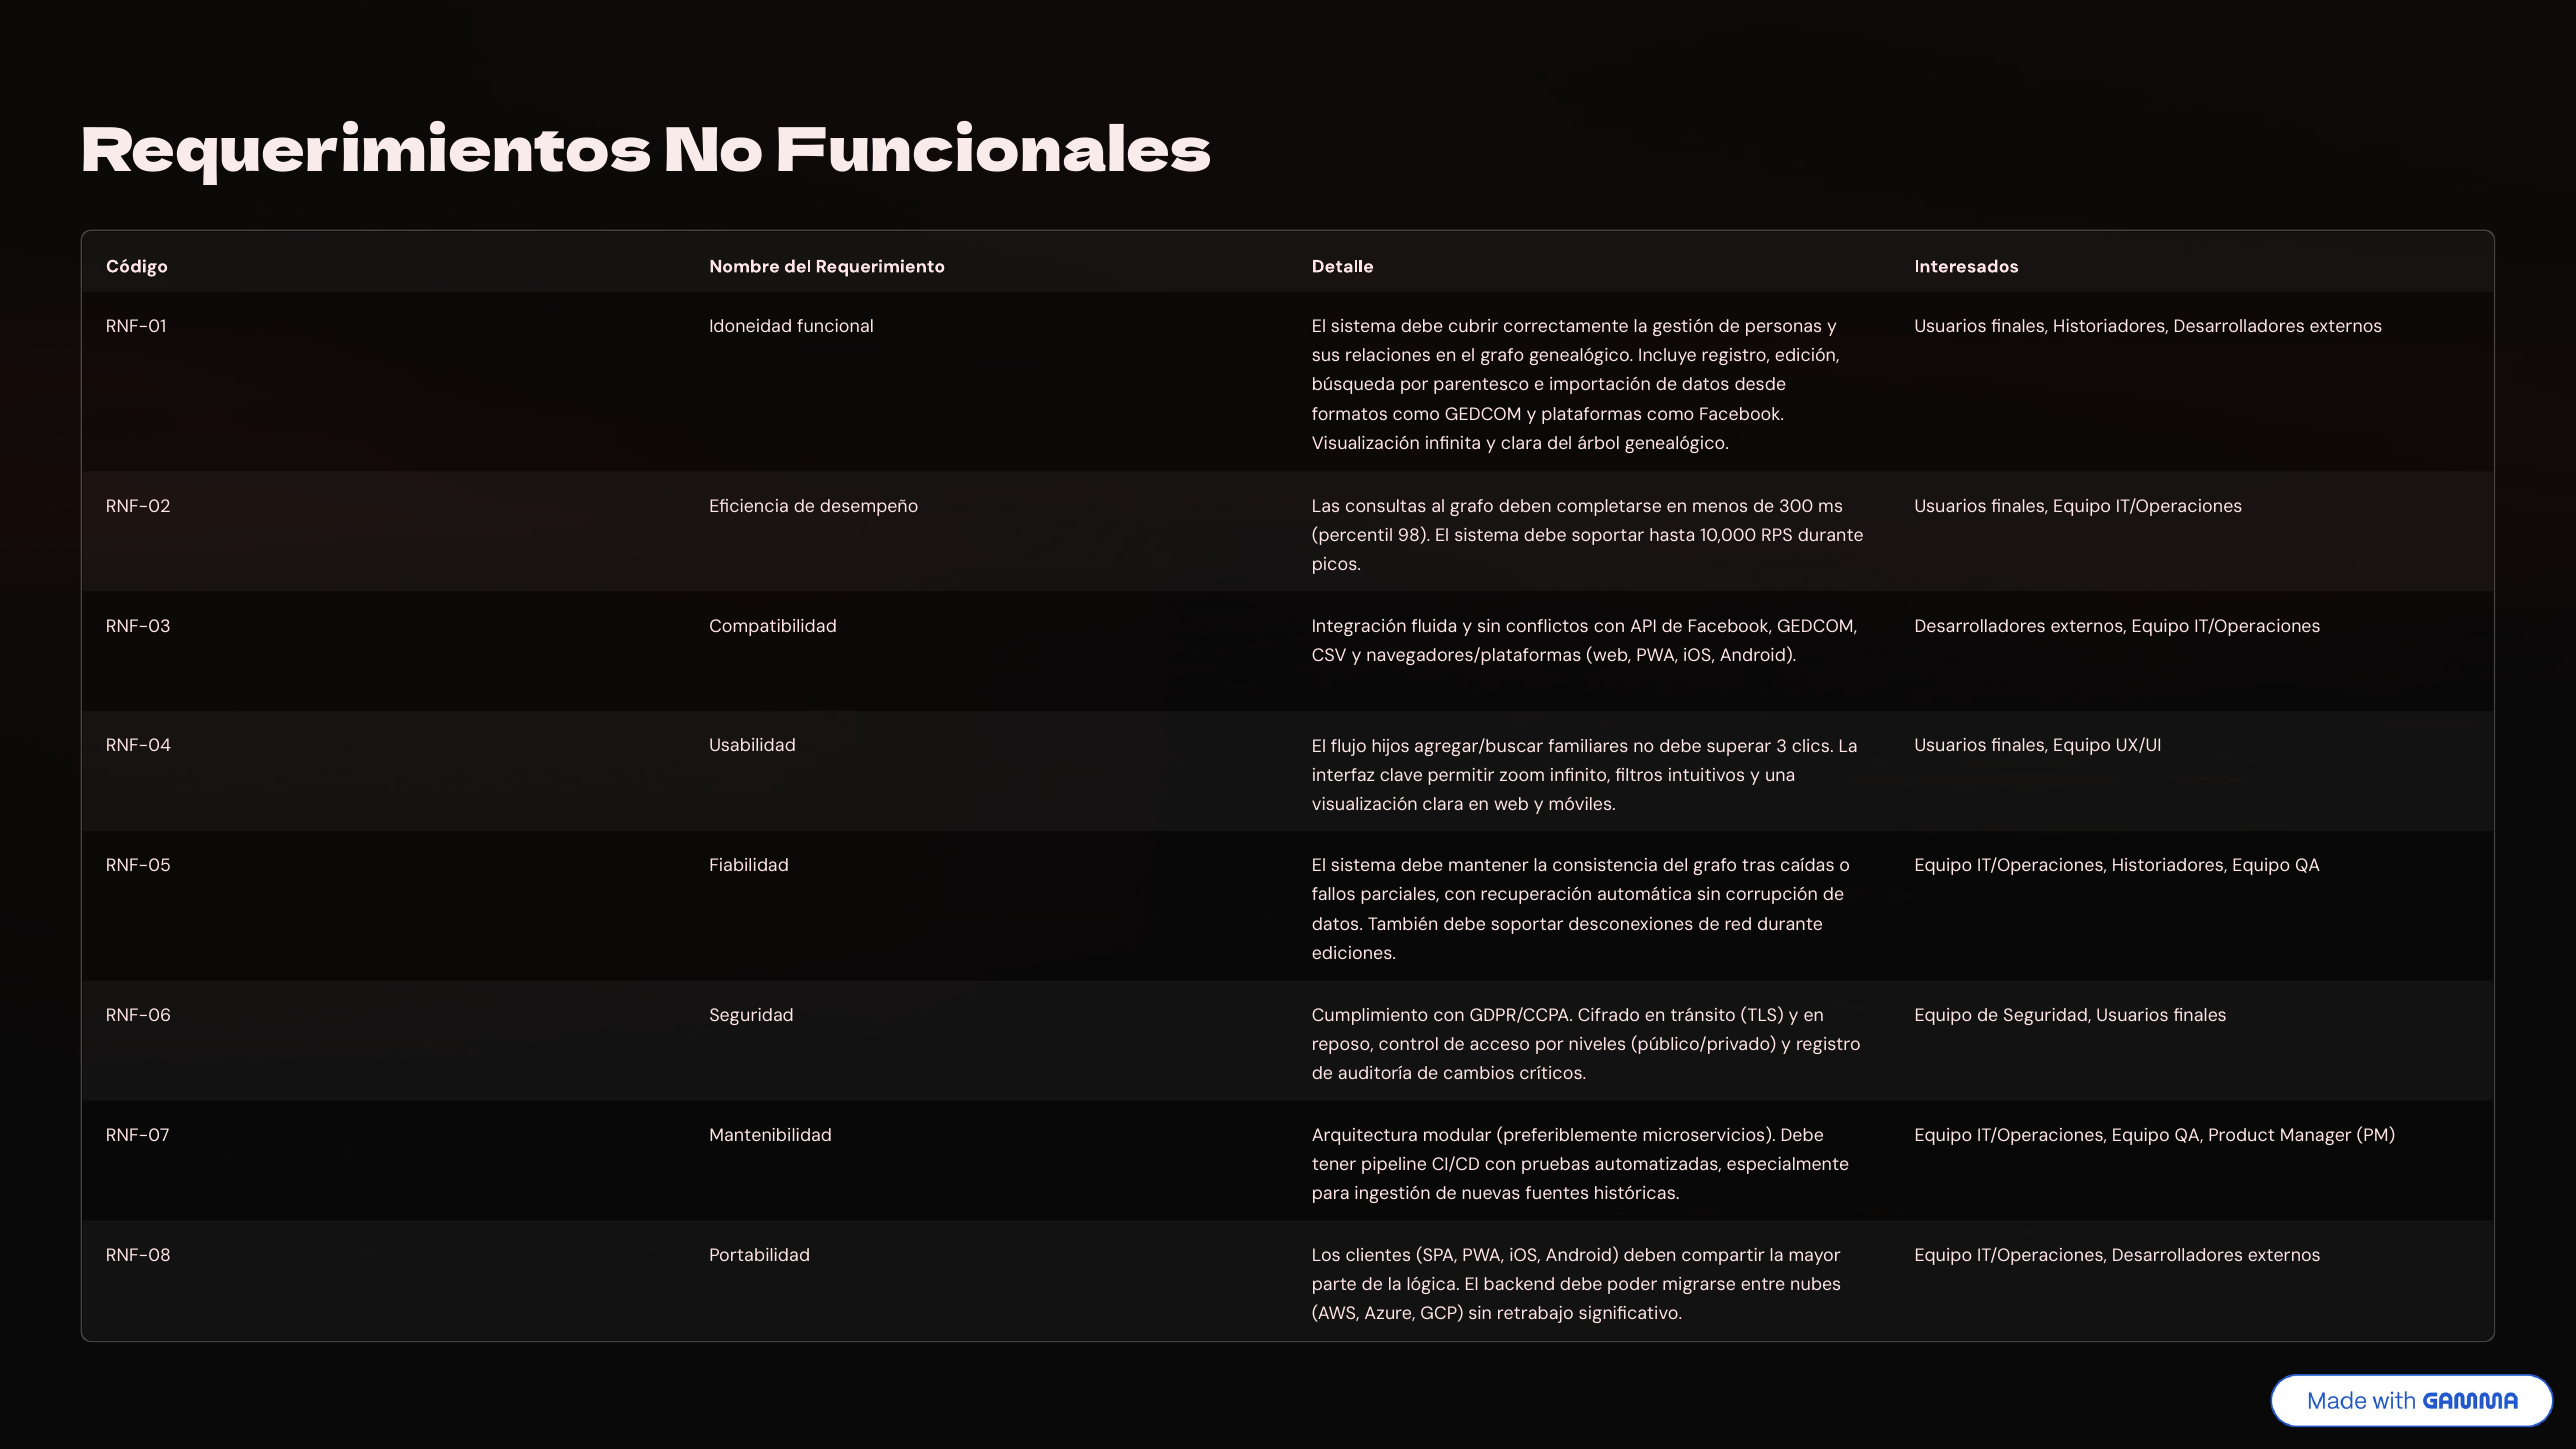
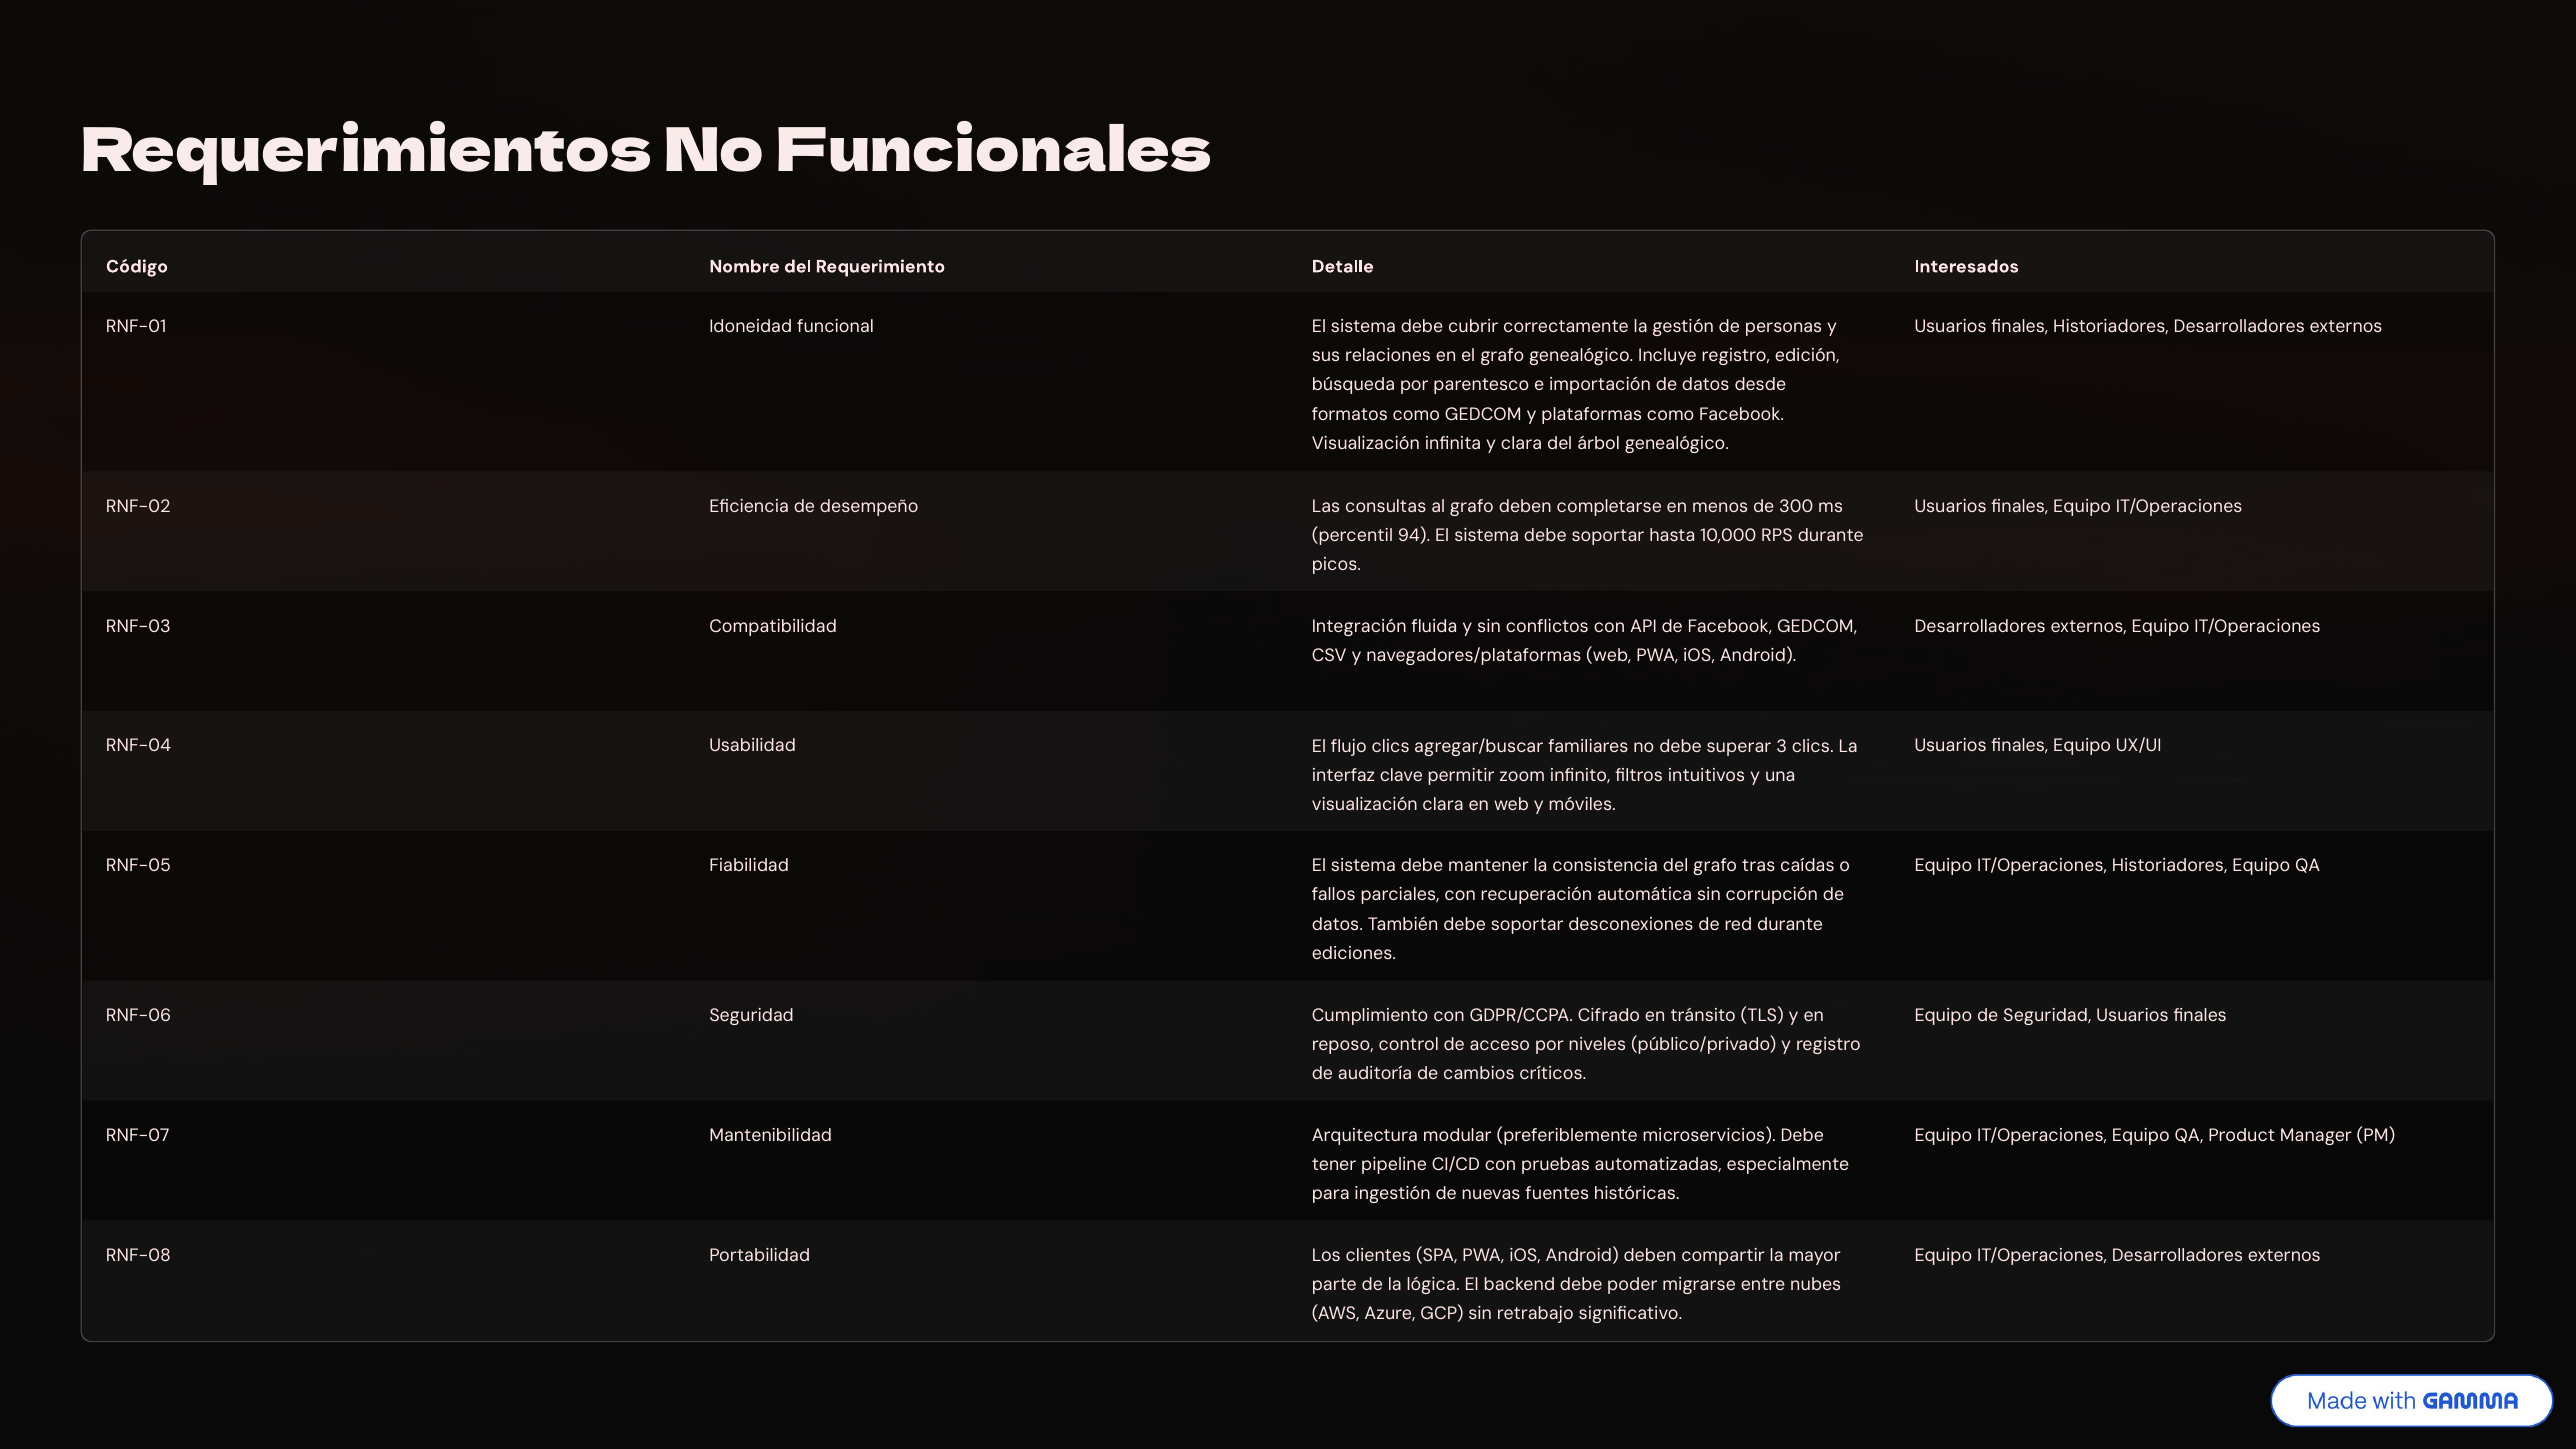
98: 98 -> 94 (1414, 535)
flujo hijos: hijos -> clics (1391, 746)
